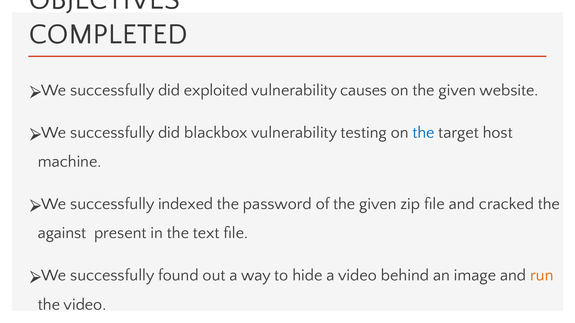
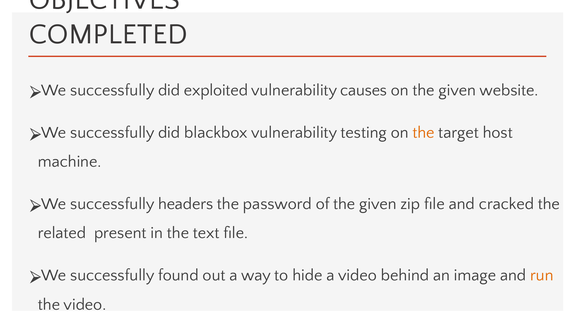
the colour: blue -> orange (423, 133)
indexed: indexed -> headers (186, 204)
against: against -> related (62, 233)
